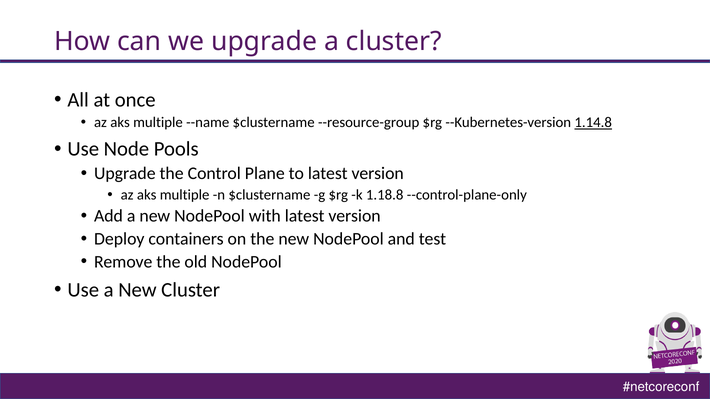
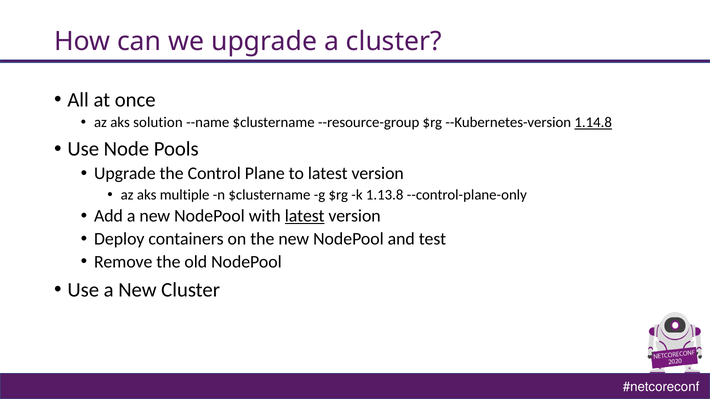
multiple: multiple -> solution (158, 123)
1.18.8: 1.18.8 -> 1.13.8 (385, 195)
latest underline: none -> present (305, 216)
